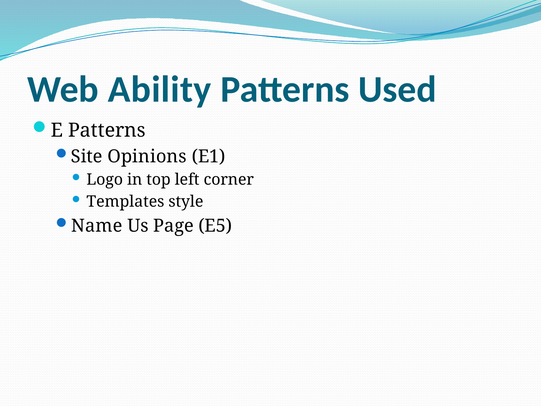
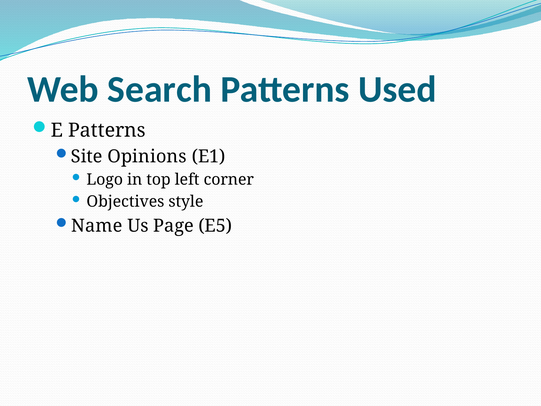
Ability: Ability -> Search (160, 89)
Templates: Templates -> Objectives (125, 202)
